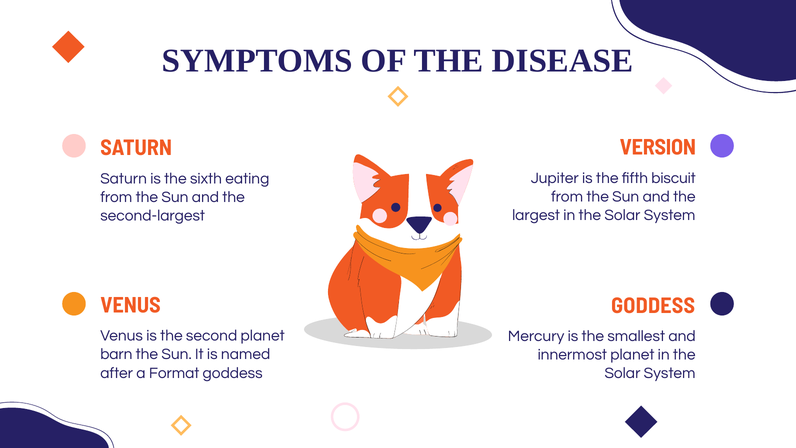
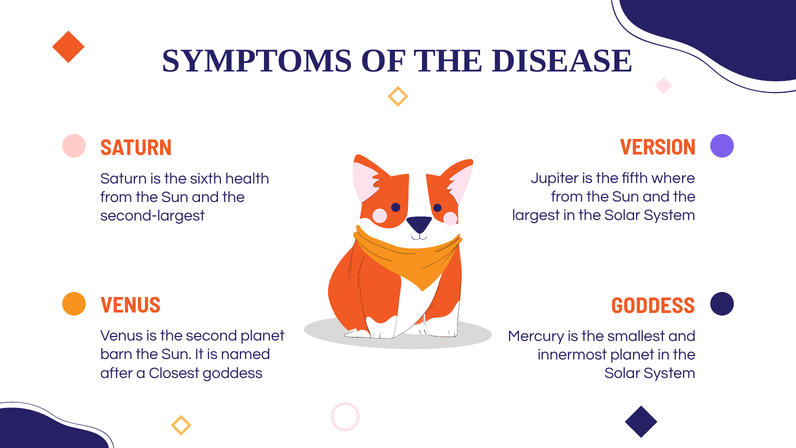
biscuit: biscuit -> where (673, 178)
eating: eating -> health (247, 178)
Format: Format -> Closest (174, 373)
